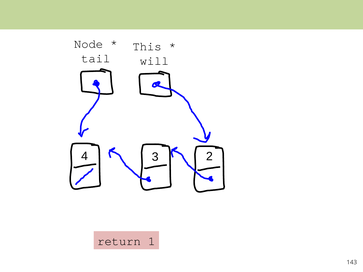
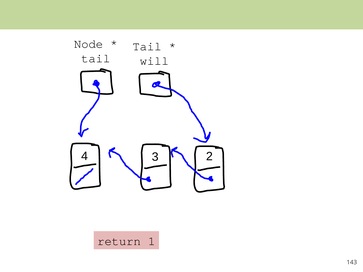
This: This -> Tail (147, 46)
